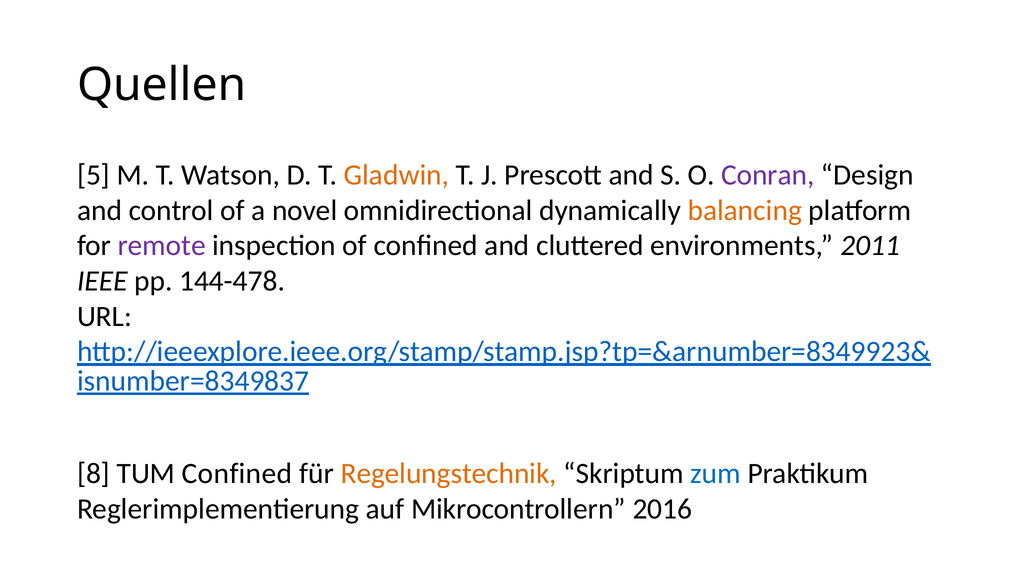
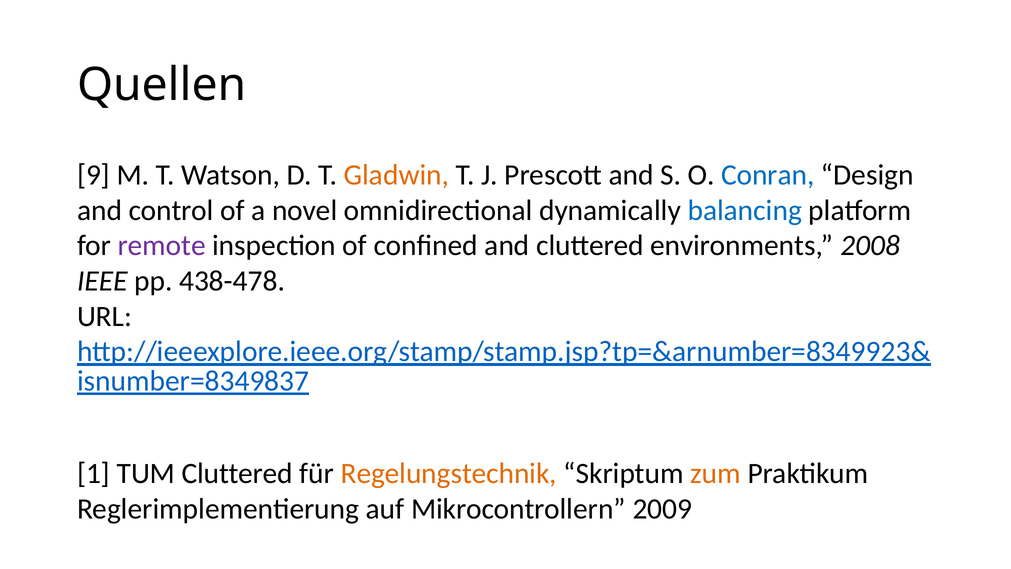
5: 5 -> 9 (94, 175)
Conran colour: purple -> blue (768, 175)
balancing colour: orange -> blue (745, 210)
2011: 2011 -> 2008 (870, 246)
144-478: 144-478 -> 438-478 (232, 281)
8: 8 -> 1 (94, 473)
TUM Confined: Confined -> Cluttered (237, 473)
zum colour: blue -> orange (716, 473)
2016: 2016 -> 2009 (662, 509)
